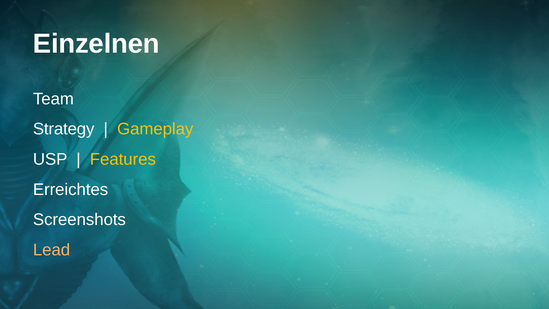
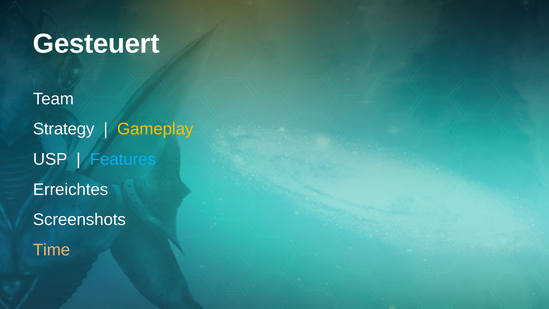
Einzelnen: Einzelnen -> Gesteuert (96, 44)
Features colour: yellow -> light blue (123, 159)
Lead: Lead -> Time (52, 250)
